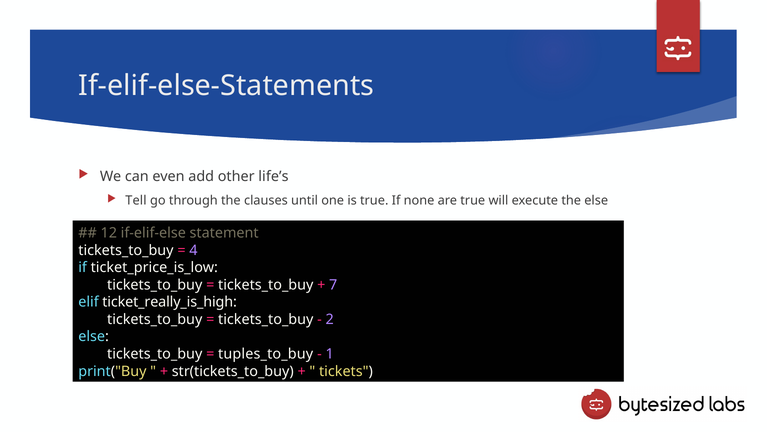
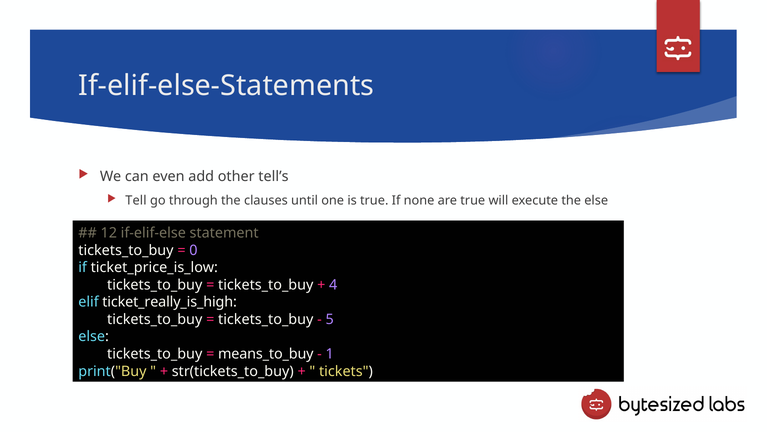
life’s: life’s -> tell’s (273, 176)
4: 4 -> 0 (193, 250)
7: 7 -> 4 (333, 285)
2: 2 -> 5 (330, 319)
tuples_to_buy: tuples_to_buy -> means_to_buy (266, 354)
